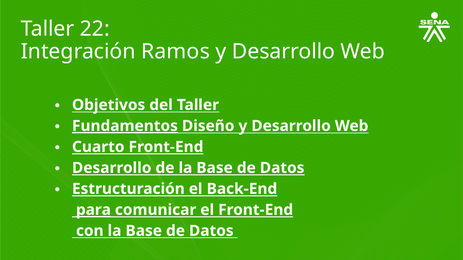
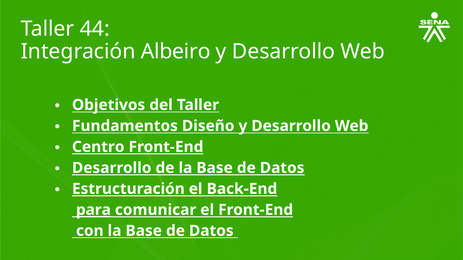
22: 22 -> 44 (95, 29)
Ramos: Ramos -> Albeiro (176, 52)
Fundamentos underline: present -> none (125, 126)
Cuarto: Cuarto -> Centro (98, 147)
